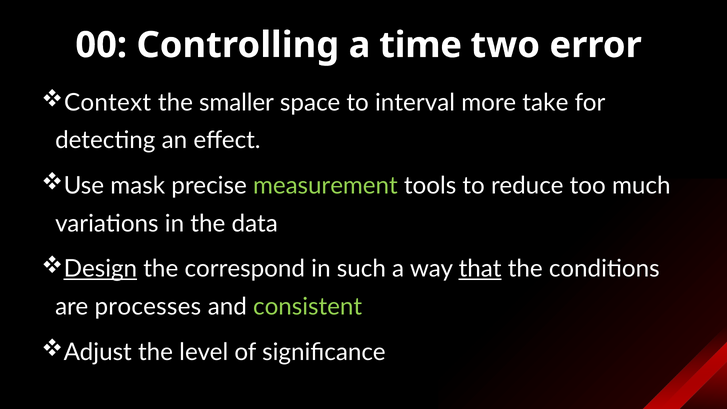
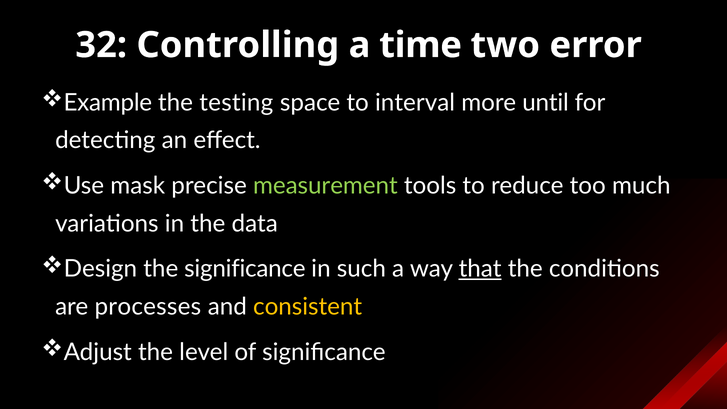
00: 00 -> 32 (101, 45)
Context: Context -> Example (108, 103)
smaller: smaller -> testing (236, 103)
take: take -> until (546, 103)
Design underline: present -> none (100, 269)
the correspond: correspond -> significance (245, 269)
consistent colour: light green -> yellow (308, 307)
